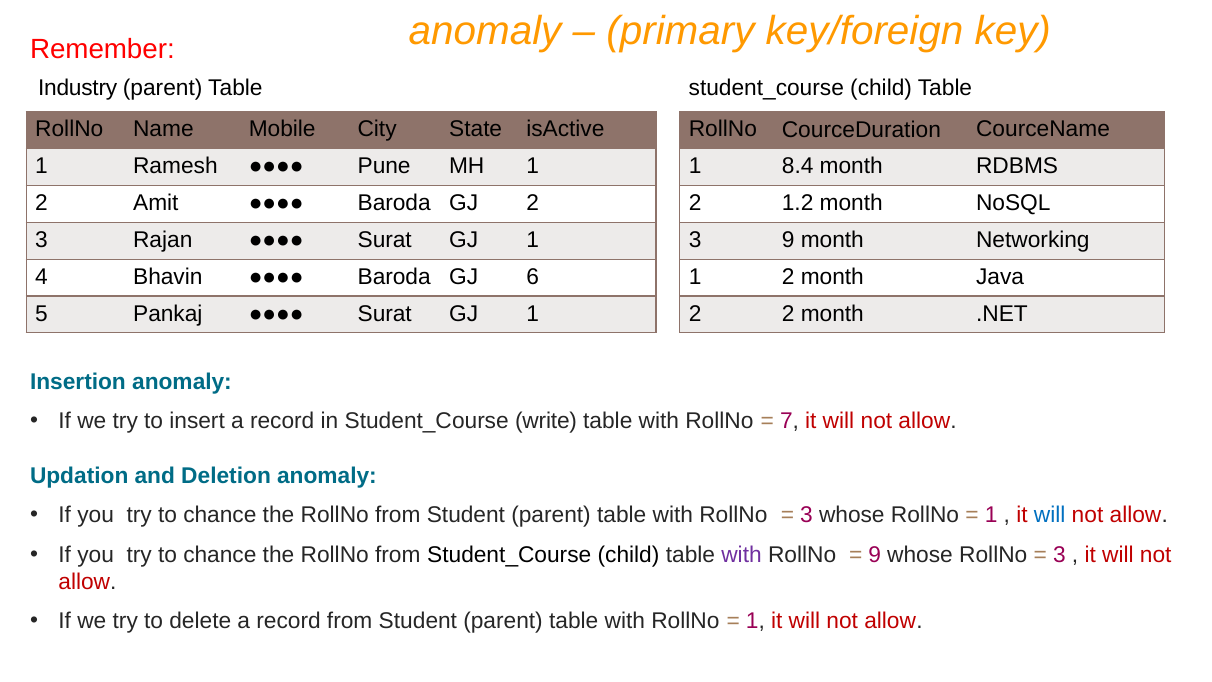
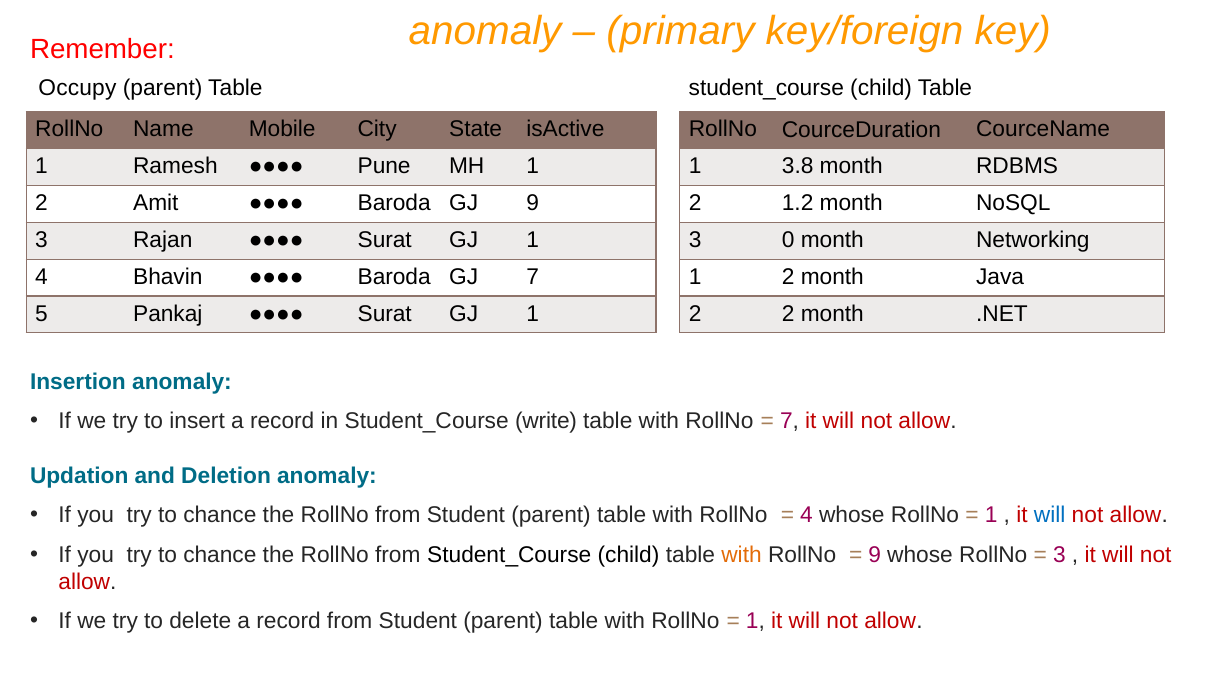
Industry: Industry -> Occupy (77, 88)
8.4: 8.4 -> 3.8 (798, 166)
GJ 2: 2 -> 9 (533, 203)
3 9: 9 -> 0 (788, 240)
GJ 6: 6 -> 7 (533, 277)
3: 3 -> 4 (807, 515)
with colour: purple -> orange (742, 555)
